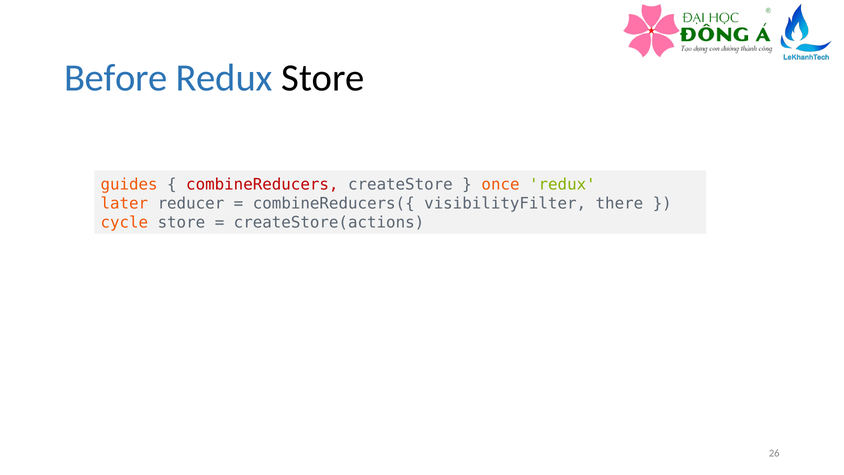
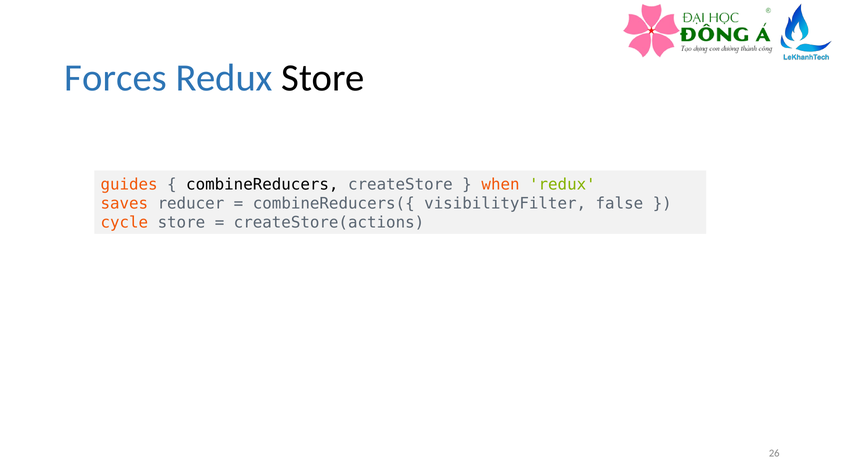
Before: Before -> Forces (116, 78)
combineReducers colour: red -> black (262, 184)
once: once -> when (501, 184)
later: later -> saves (124, 203)
there: there -> false (619, 203)
